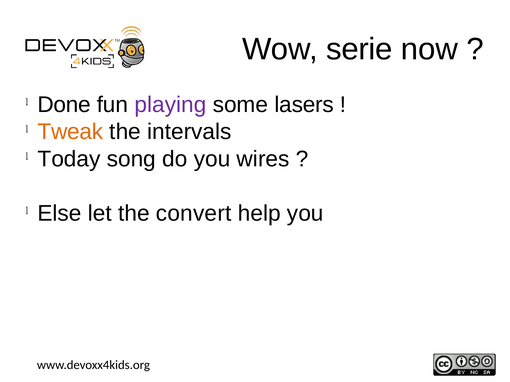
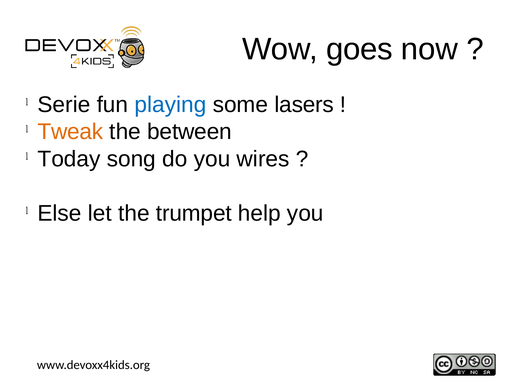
serie: serie -> goes (359, 49)
Done: Done -> Serie (64, 105)
playing colour: purple -> blue (170, 105)
intervals: intervals -> between (189, 132)
convert: convert -> trumpet (194, 214)
